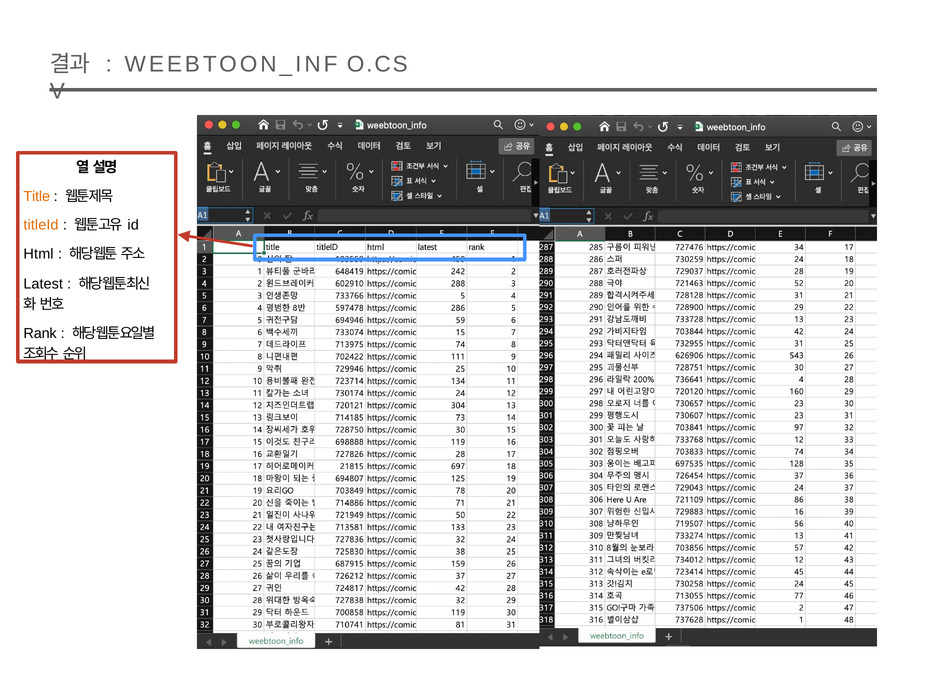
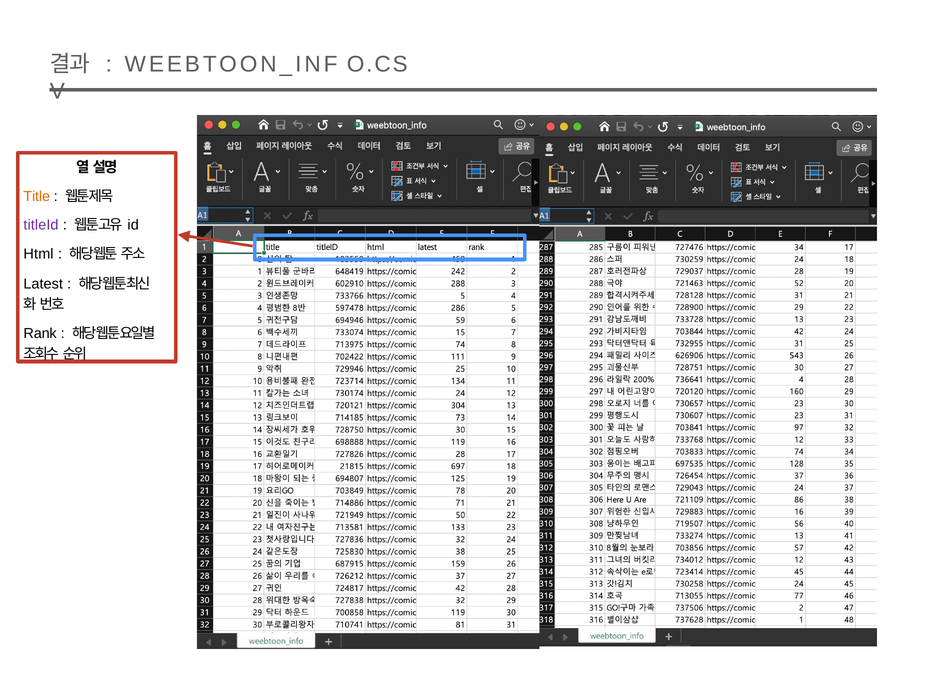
titleId colour: orange -> purple (41, 225)
